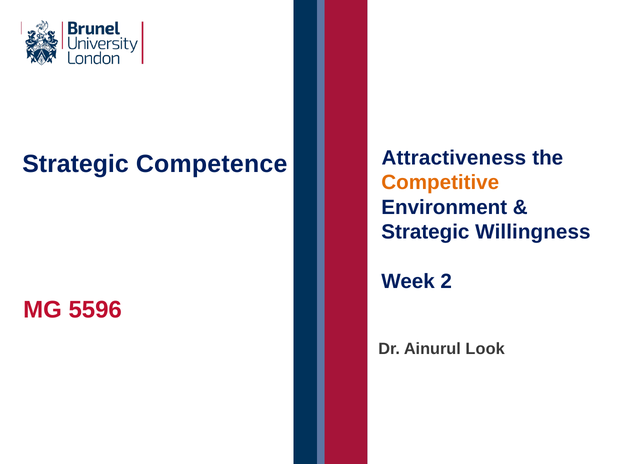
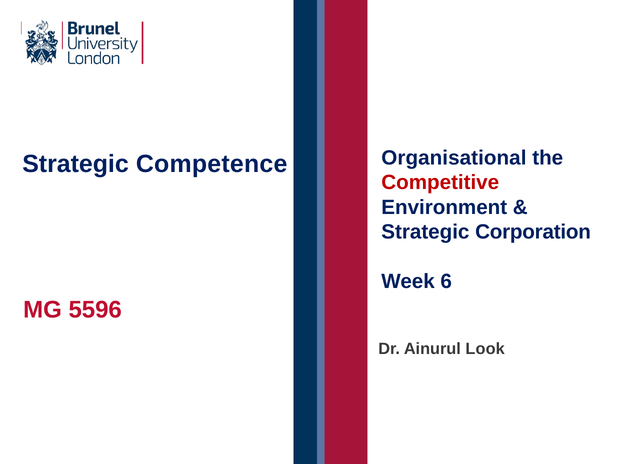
Attractiveness: Attractiveness -> Organisational (454, 158)
Competitive colour: orange -> red (440, 182)
Willingness: Willingness -> Corporation (533, 232)
2: 2 -> 6 (446, 281)
